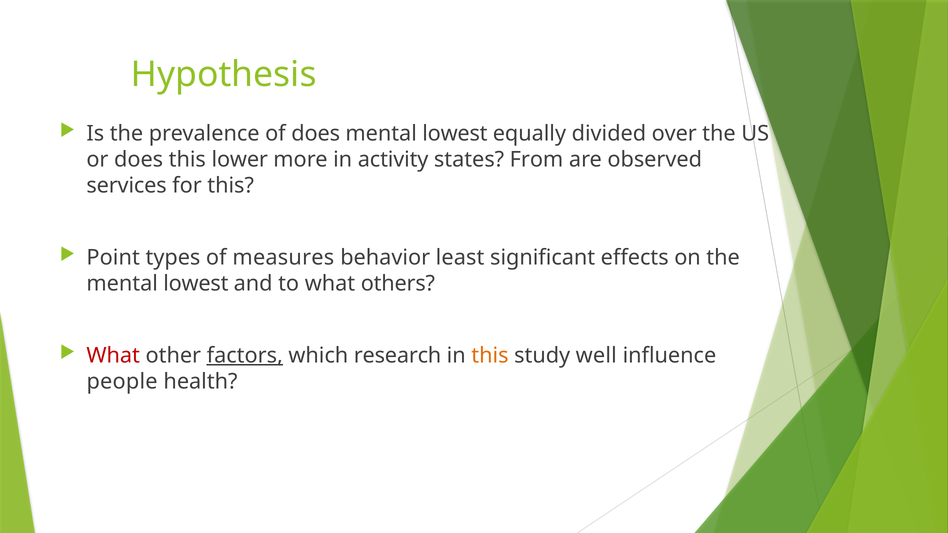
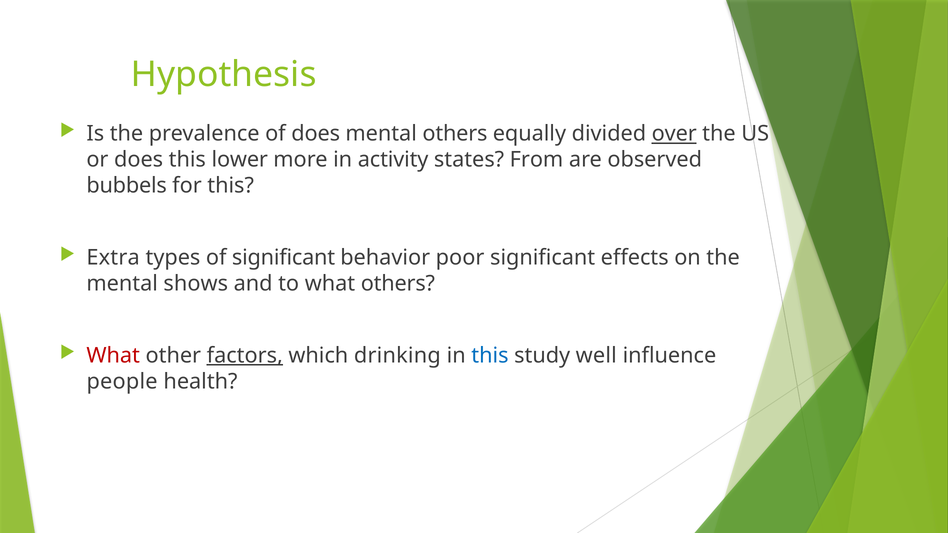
lowest: lowest -> others (455, 134)
over underline: none -> present (674, 134)
services: services -> bubbels (127, 186)
Point: Point -> Extra (113, 258)
of measures: measures -> significant (284, 258)
least: least -> poor (460, 258)
lowest: lowest -> shows (196, 284)
research: research -> drinking (397, 356)
this colour: orange -> blue (490, 356)
